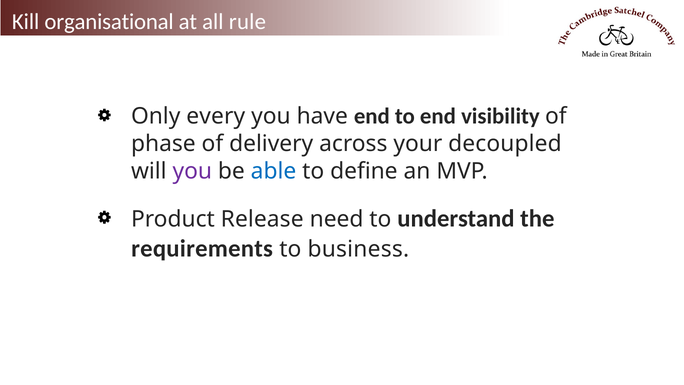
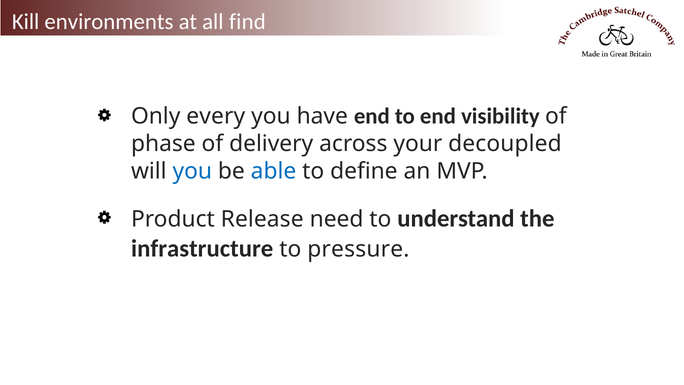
organisational: organisational -> environments (109, 22)
rule: rule -> find (247, 22)
you colour: purple -> blue (192, 171)
requirements: requirements -> infrastructure (202, 248)
business: business -> pressure (358, 249)
